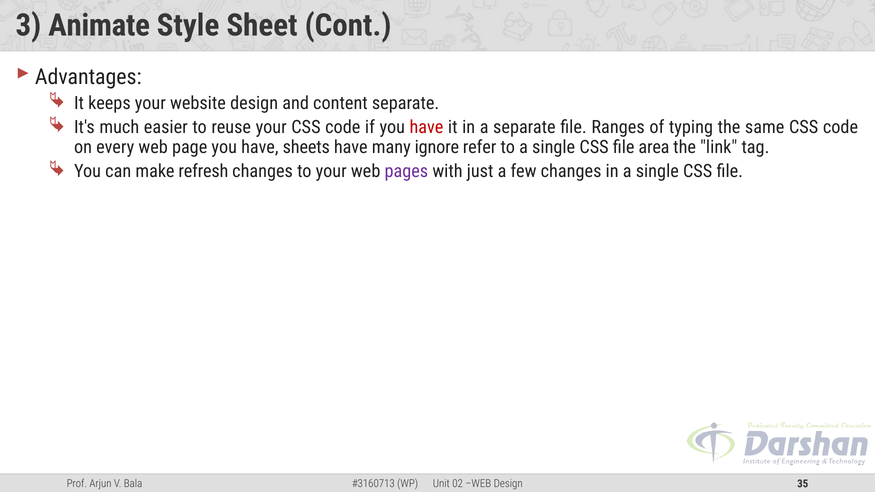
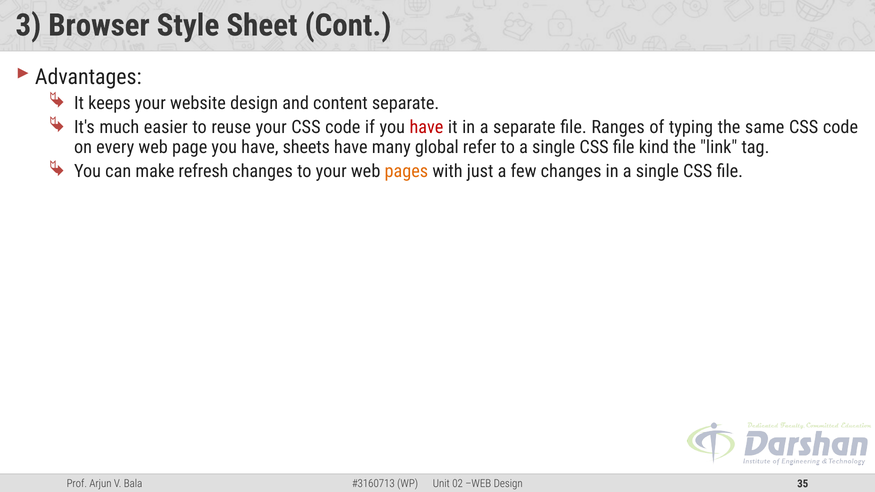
Animate: Animate -> Browser (99, 25)
ignore: ignore -> global (437, 147)
area: area -> kind (654, 147)
pages colour: purple -> orange (406, 171)
